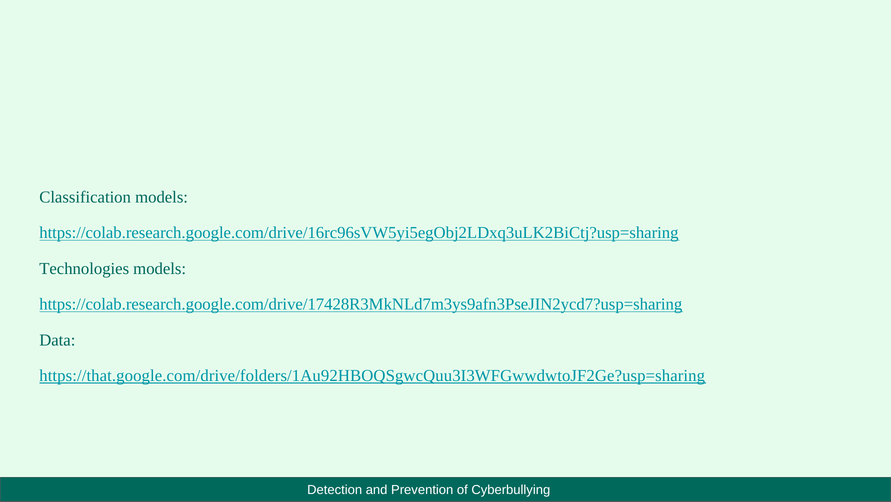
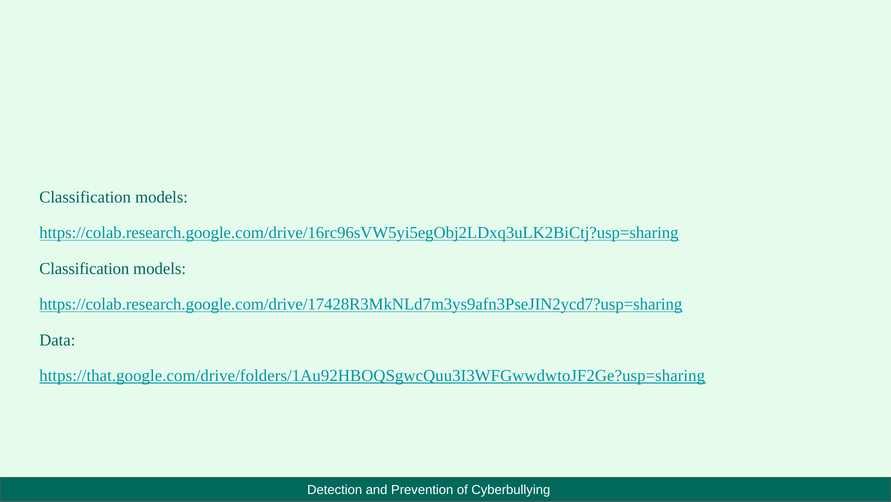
Technologies: Technologies -> Classification (84, 268)
